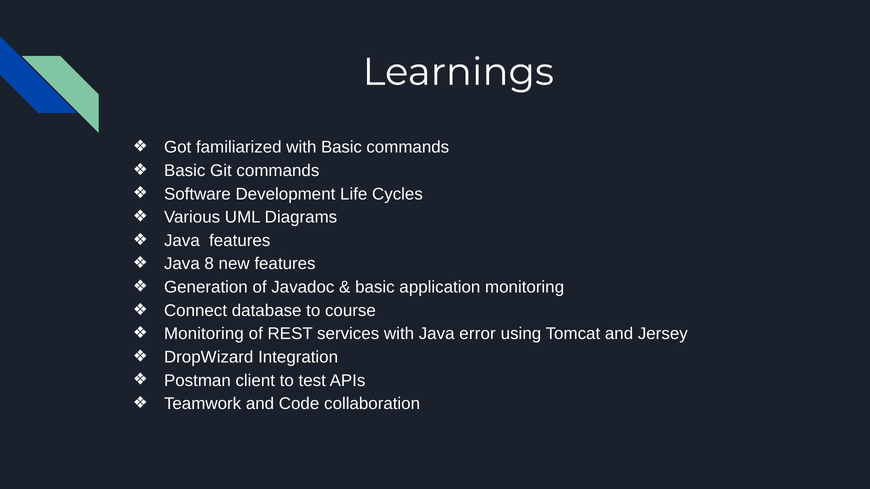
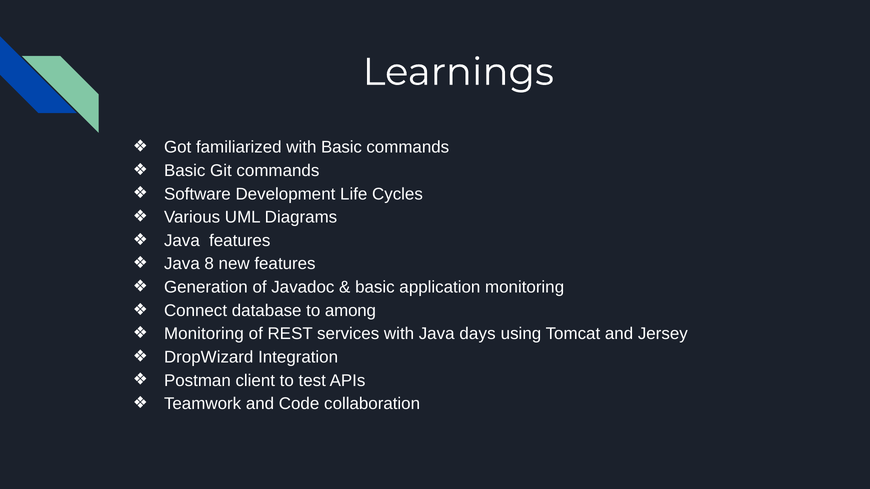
course: course -> among (350, 311)
error: error -> days (478, 334)
